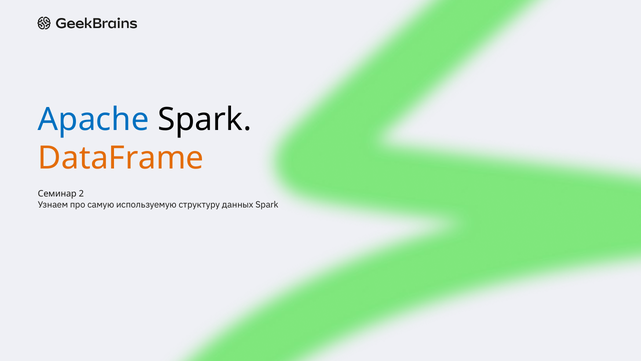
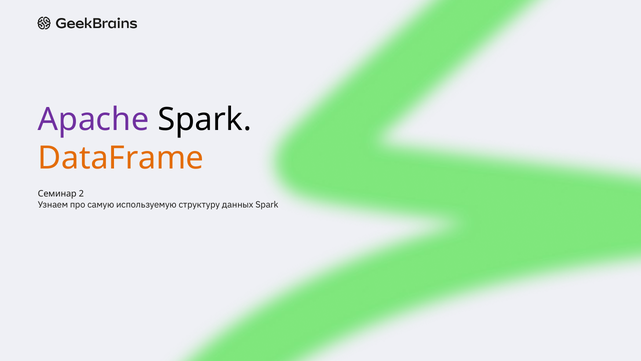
Apache colour: blue -> purple (94, 119)
